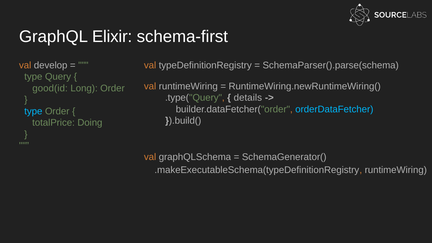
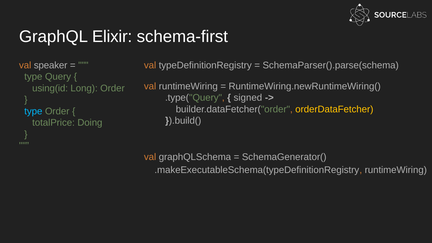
develop: develop -> speaker (51, 65)
good(id: good(id -> using(id (50, 88)
details: details -> signed (248, 98)
orderDataFetcher colour: light blue -> yellow (334, 109)
